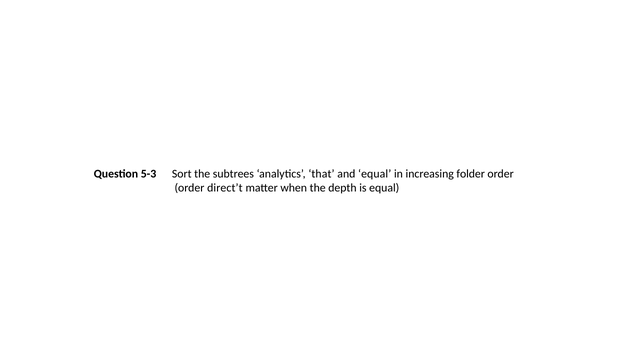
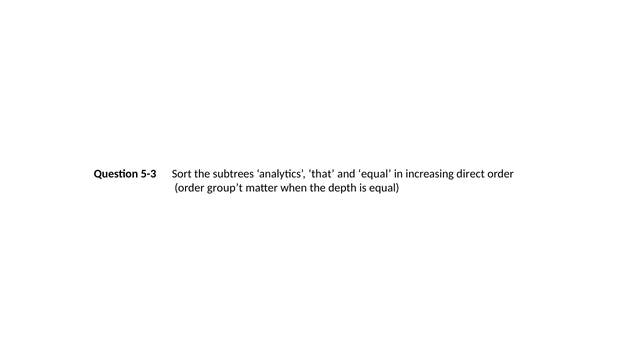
folder: folder -> direct (471, 174)
direct’t: direct’t -> group’t (225, 188)
